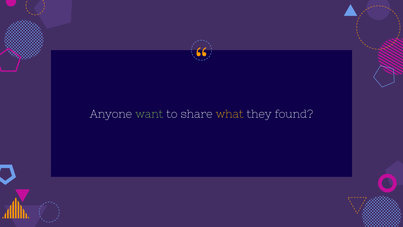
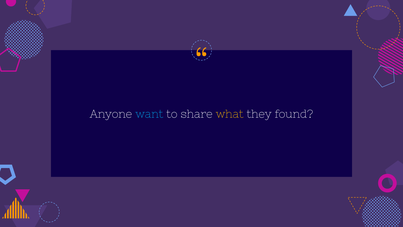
want colour: light green -> light blue (149, 114)
